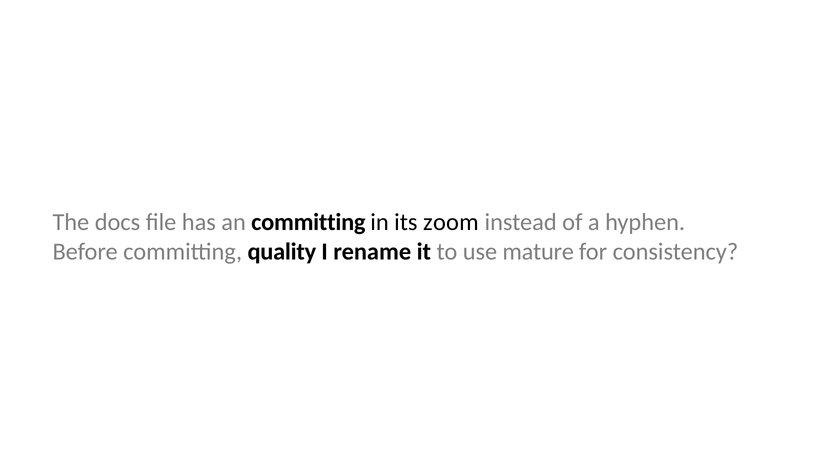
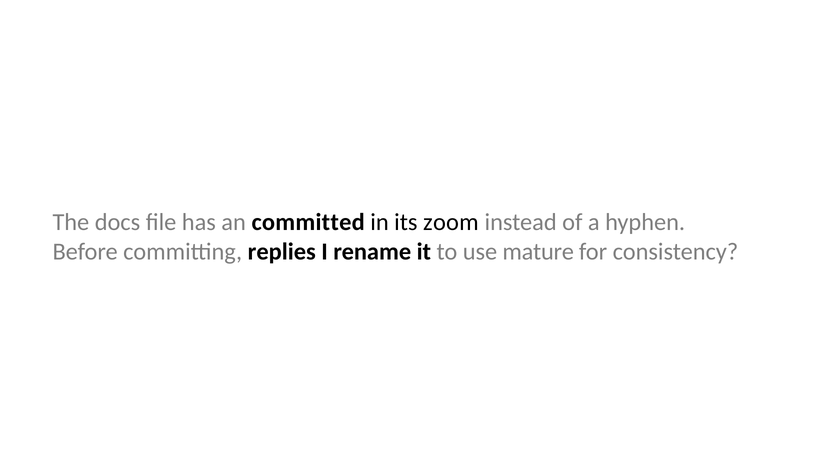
an committing: committing -> committed (308, 222)
quality: quality -> replies (282, 251)
